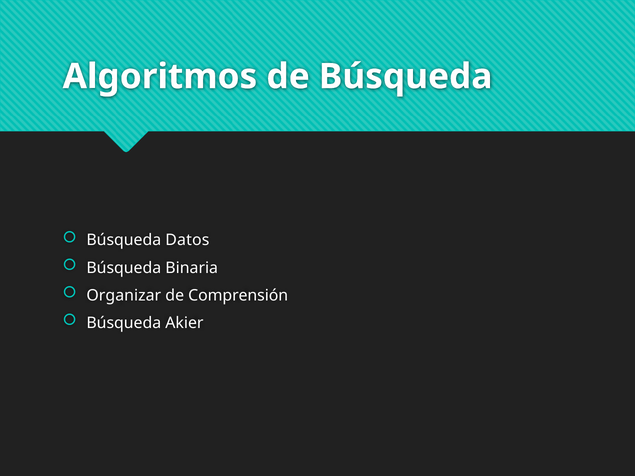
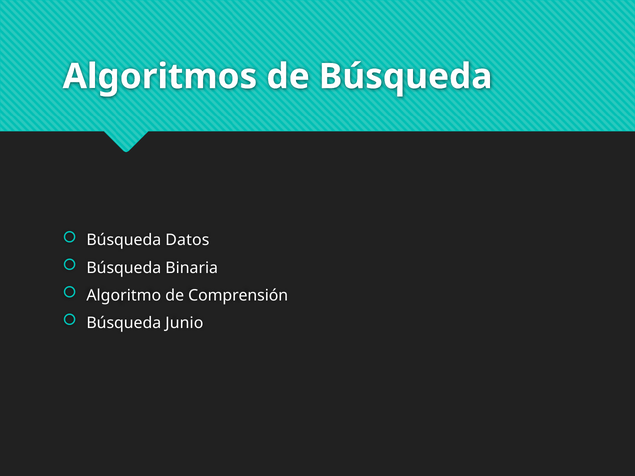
Organizar: Organizar -> Algoritmo (124, 295)
Akier: Akier -> Junio (184, 323)
